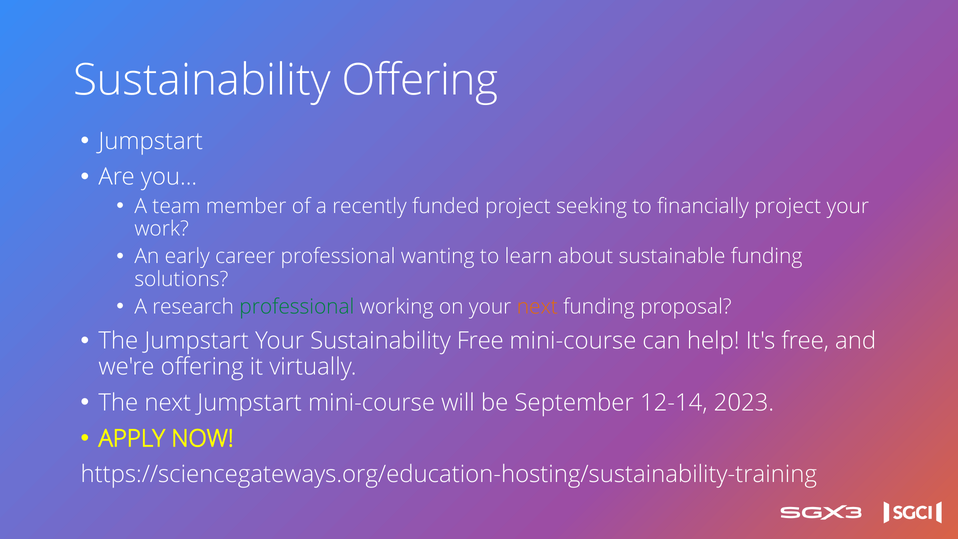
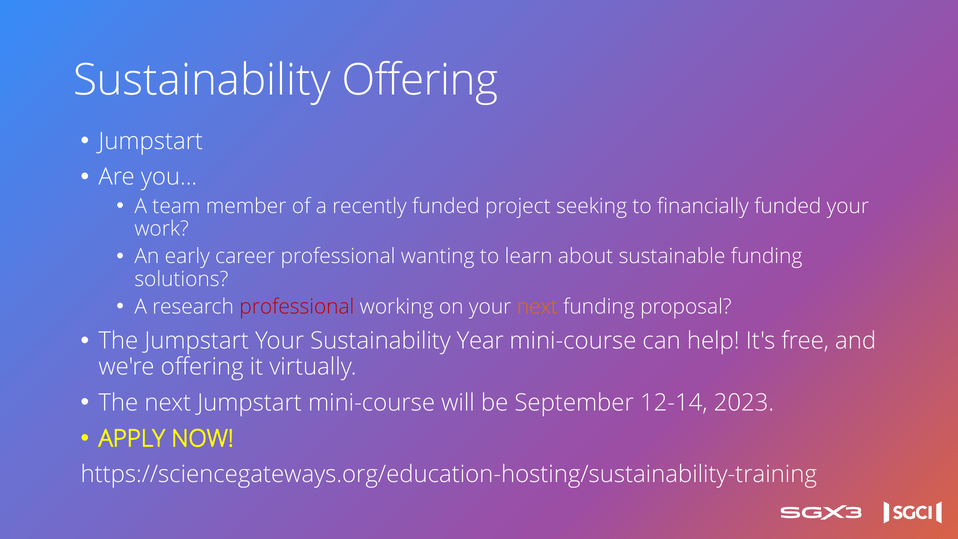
financially project: project -> funded (788, 206)
professional colour: green -> red (297, 307)
Sustainability Free: Free -> Year (480, 341)
